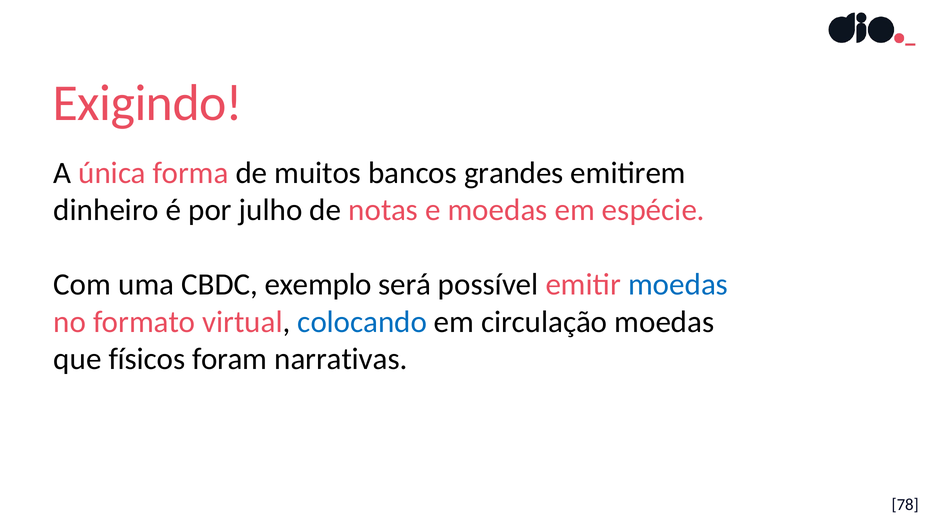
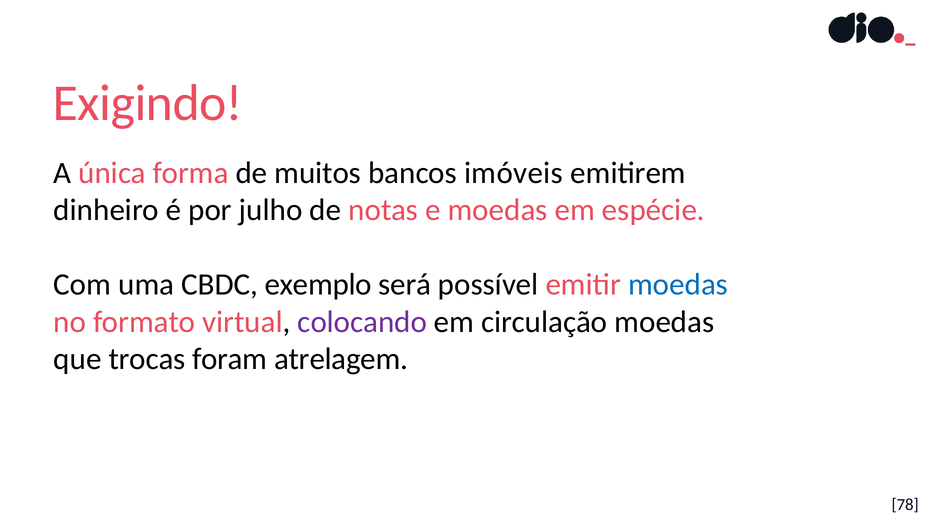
grandes: grandes -> imóveis (513, 173)
colocando colour: blue -> purple (362, 322)
físicos: físicos -> trocas (147, 359)
narrativas: narrativas -> atrelagem (341, 359)
